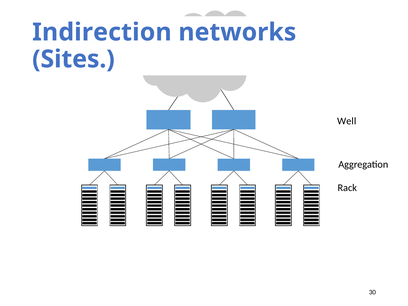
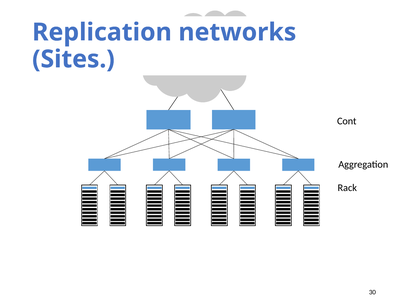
Indirection: Indirection -> Replication (102, 32)
Well: Well -> Cont (347, 121)
